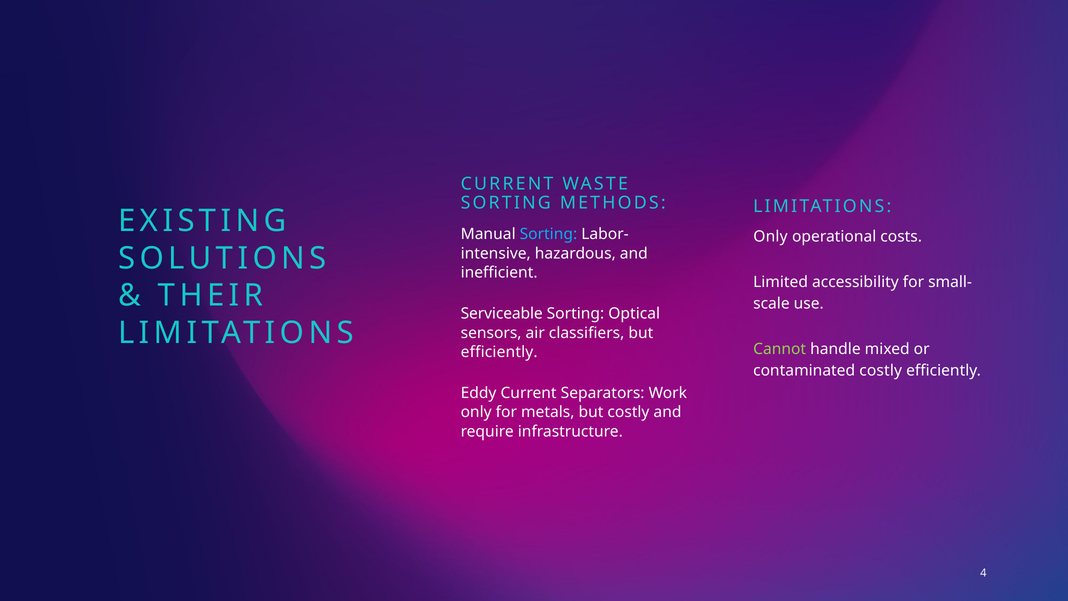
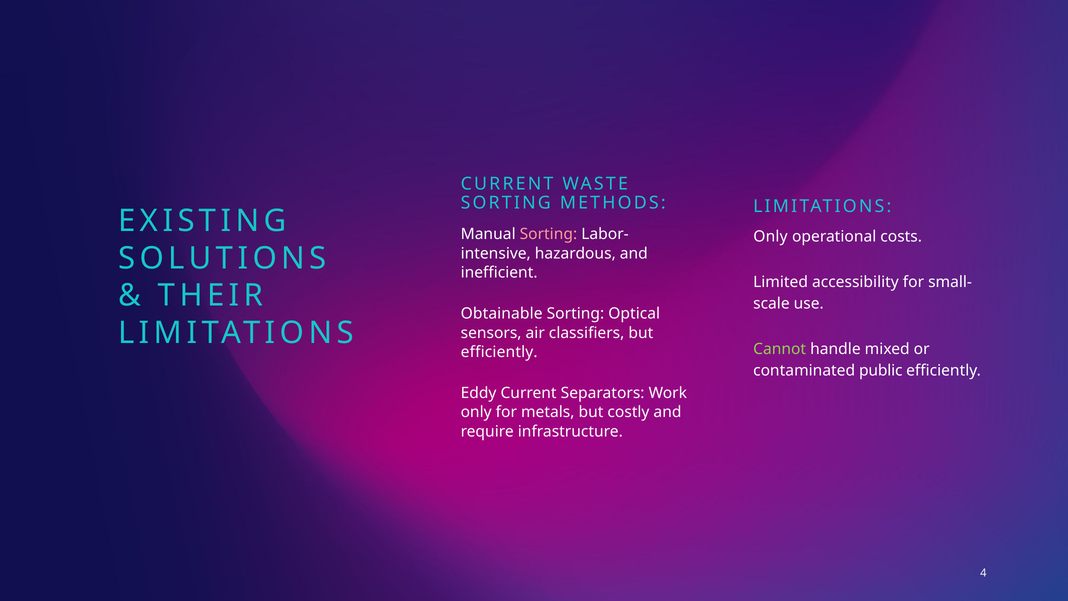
Sorting colour: light blue -> pink (548, 234)
Serviceable: Serviceable -> Obtainable (502, 314)
contaminated costly: costly -> public (881, 370)
